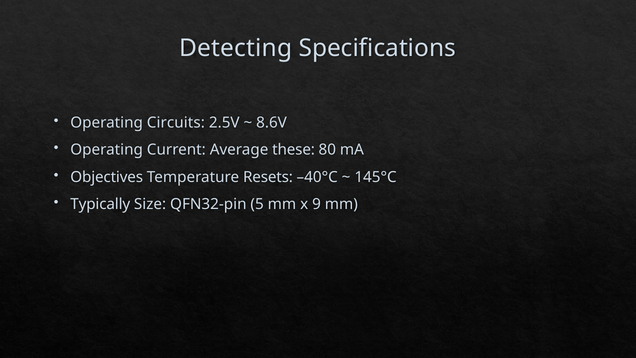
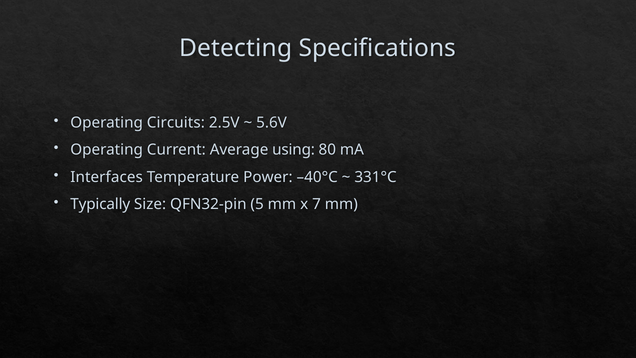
8.6V: 8.6V -> 5.6V (272, 123)
these: these -> using (294, 150)
Objectives: Objectives -> Interfaces (107, 177)
Resets: Resets -> Power (268, 177)
145°C: 145°C -> 331°C (376, 177)
9: 9 -> 7 (317, 204)
